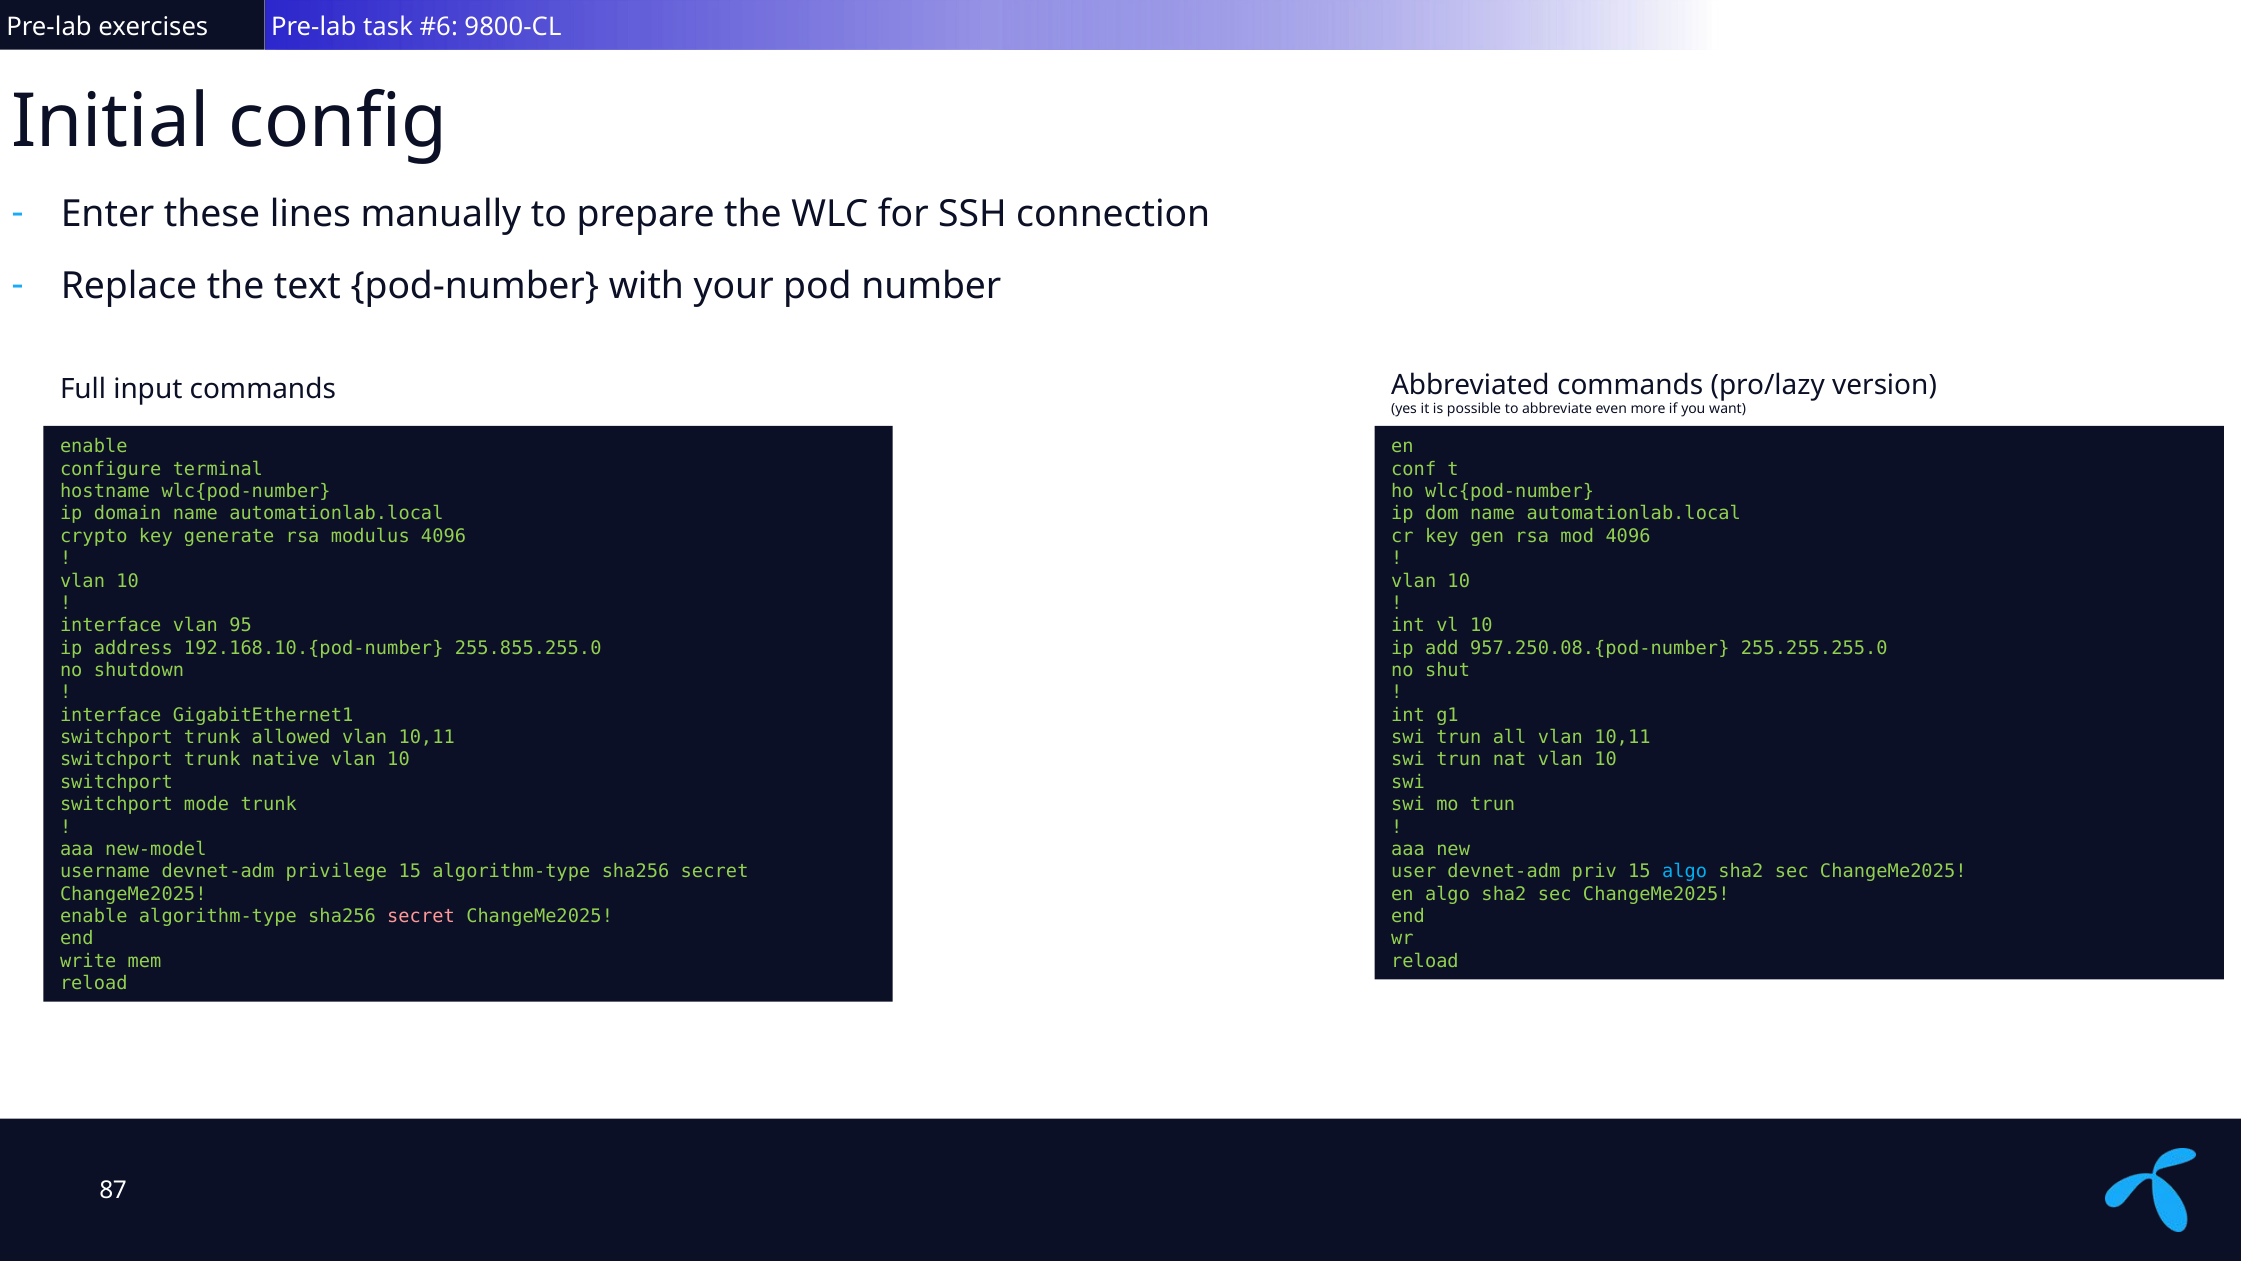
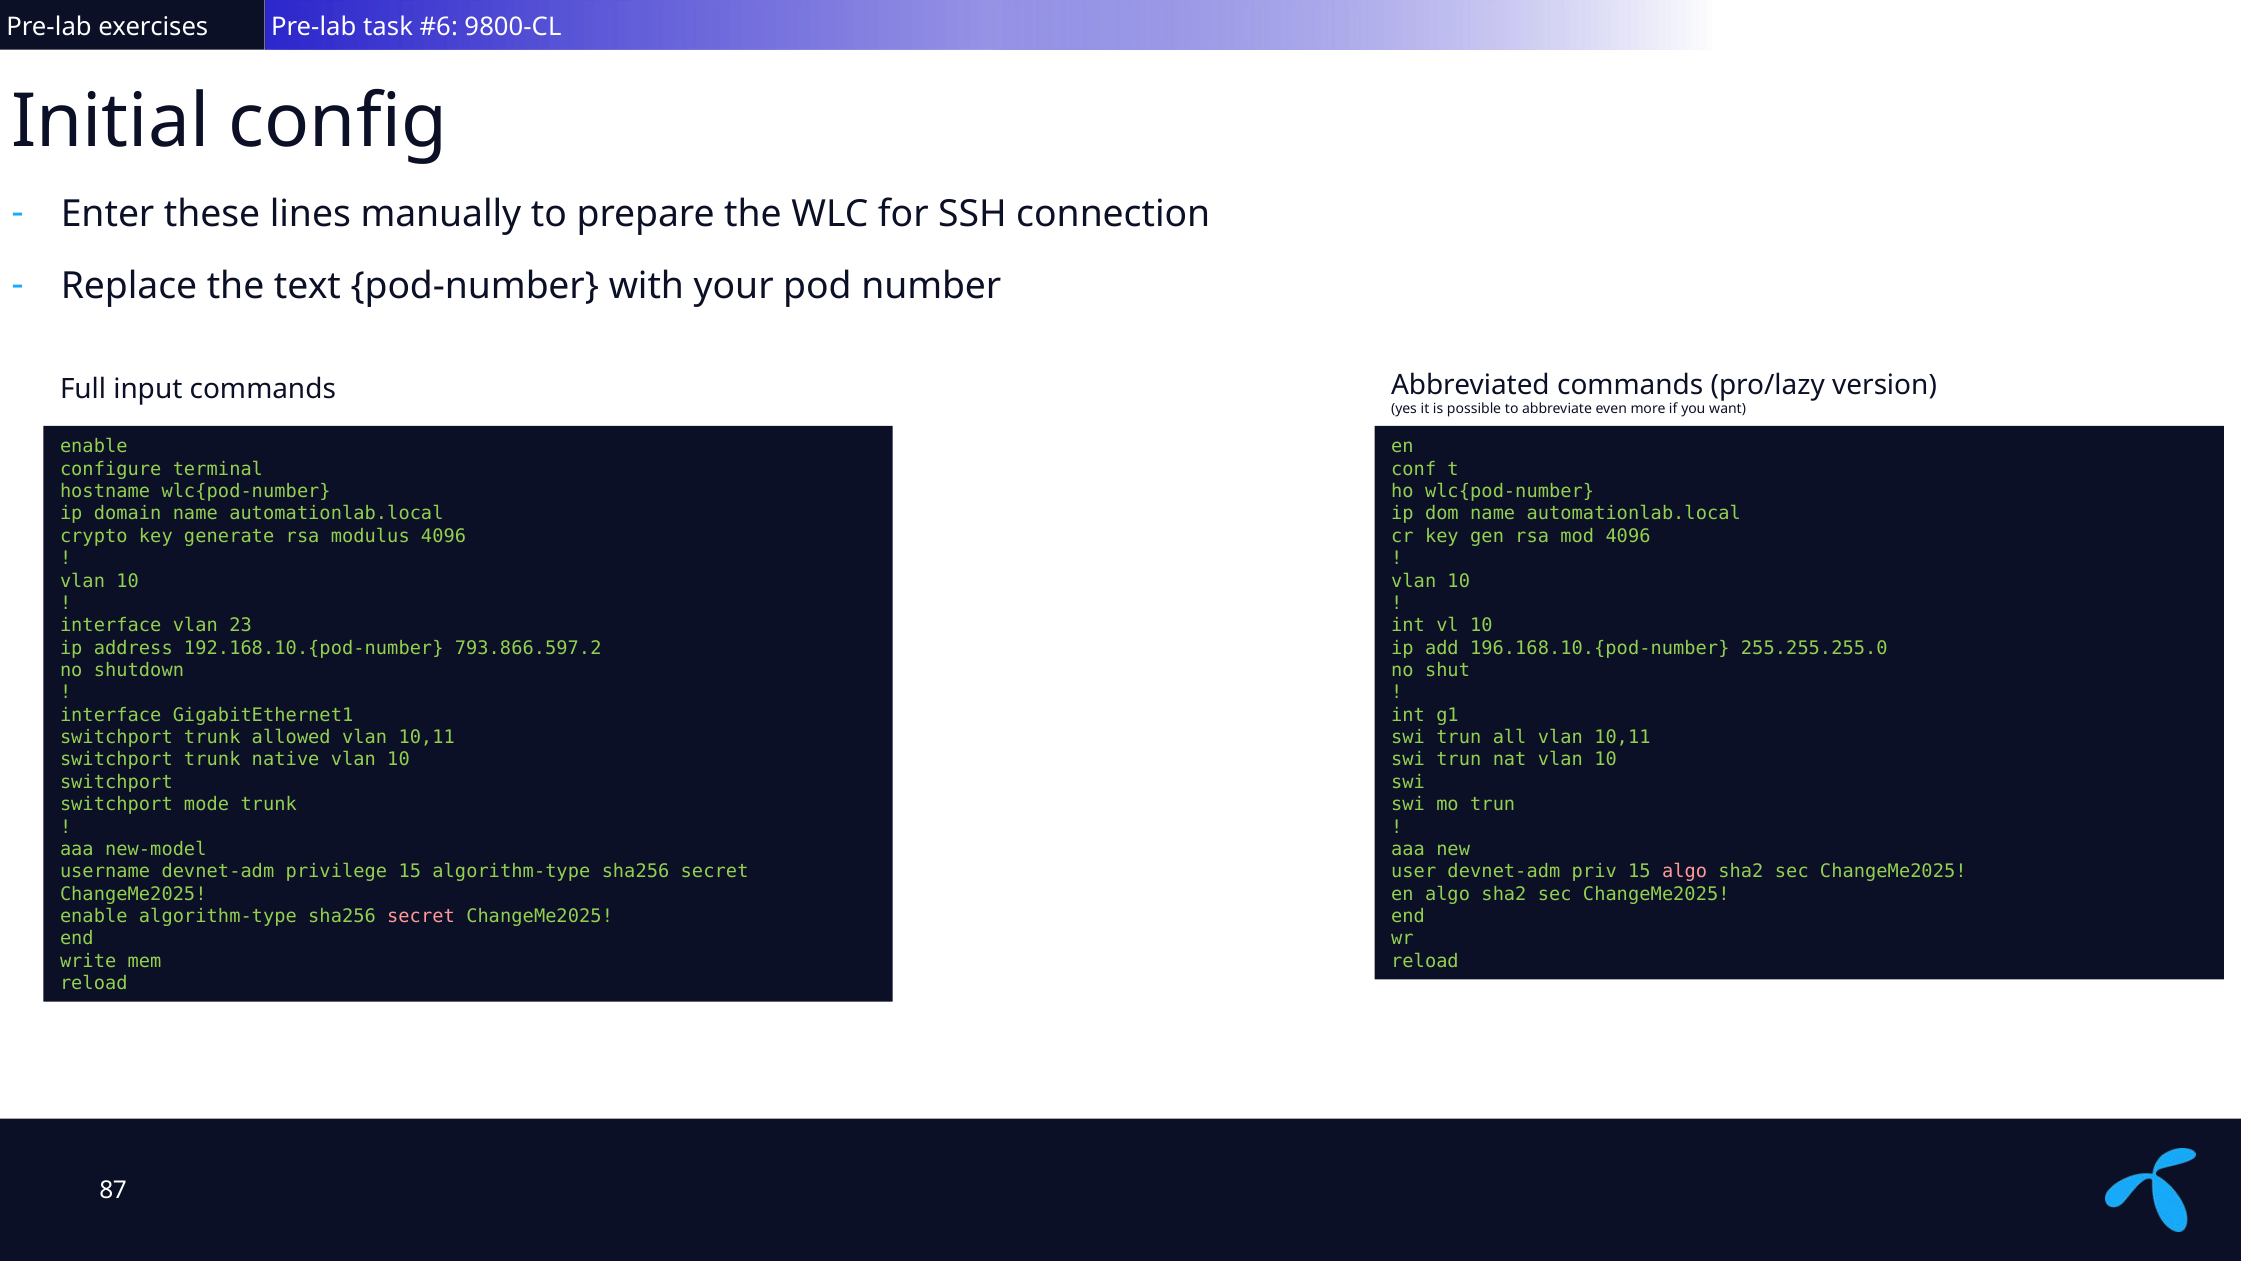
95: 95 -> 23 (241, 625)
255.855.255.0: 255.855.255.0 -> 793.866.597.2 (528, 648)
957.250.08.{pod-number: 957.250.08.{pod-number -> 196.168.10.{pod-number (1600, 648)
algo colour: light blue -> pink (1685, 872)
